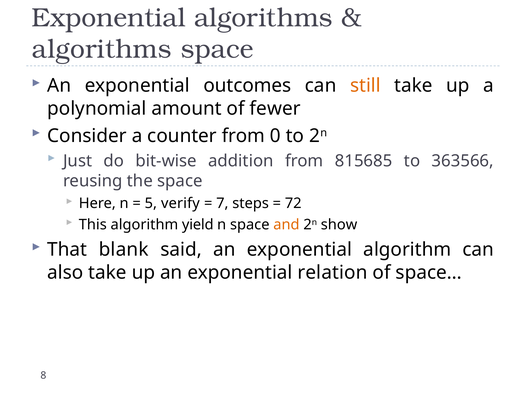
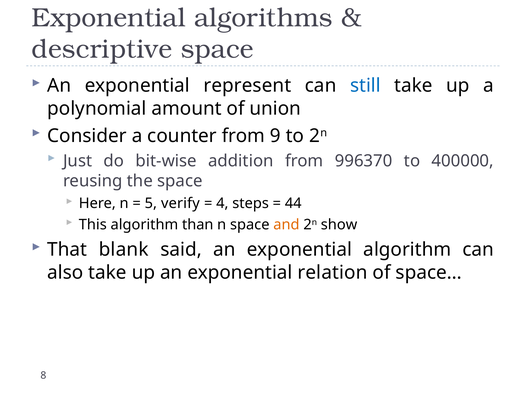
algorithms: algorithms -> descriptive (102, 49)
outcomes: outcomes -> represent (247, 85)
still colour: orange -> blue (365, 85)
fewer: fewer -> union (275, 108)
0: 0 -> 9 (275, 136)
815685: 815685 -> 996370 (364, 161)
363566: 363566 -> 400000 (463, 161)
7: 7 -> 4 (222, 203)
72: 72 -> 44 (293, 203)
yield: yield -> than (198, 224)
